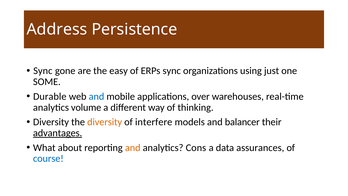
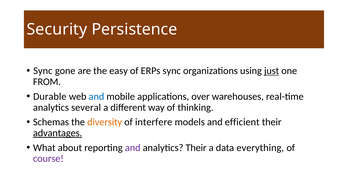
Address: Address -> Security (57, 29)
just underline: none -> present (272, 71)
SOME: SOME -> FROM (47, 82)
volume: volume -> several (86, 107)
Diversity: Diversity -> Schemas (51, 122)
balancer: balancer -> efficient (242, 122)
and colour: orange -> purple (133, 147)
analytics Cons: Cons -> Their (196, 147)
assurances: assurances -> everything (260, 147)
course colour: blue -> purple (48, 158)
